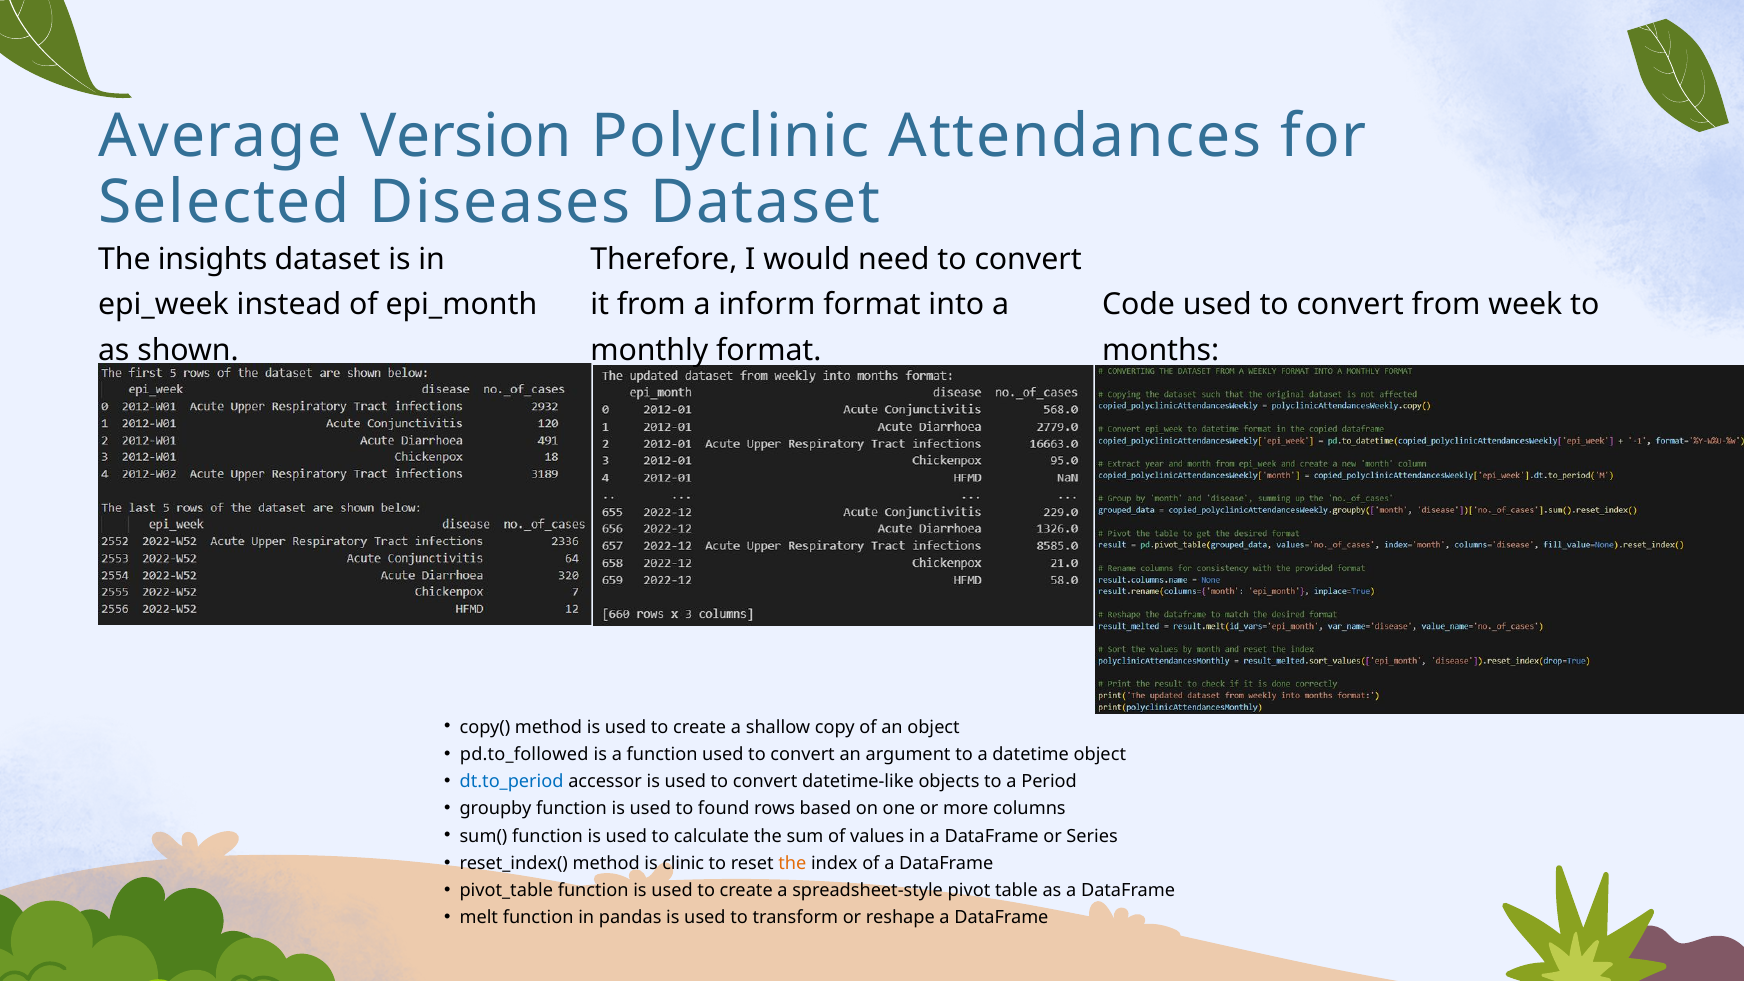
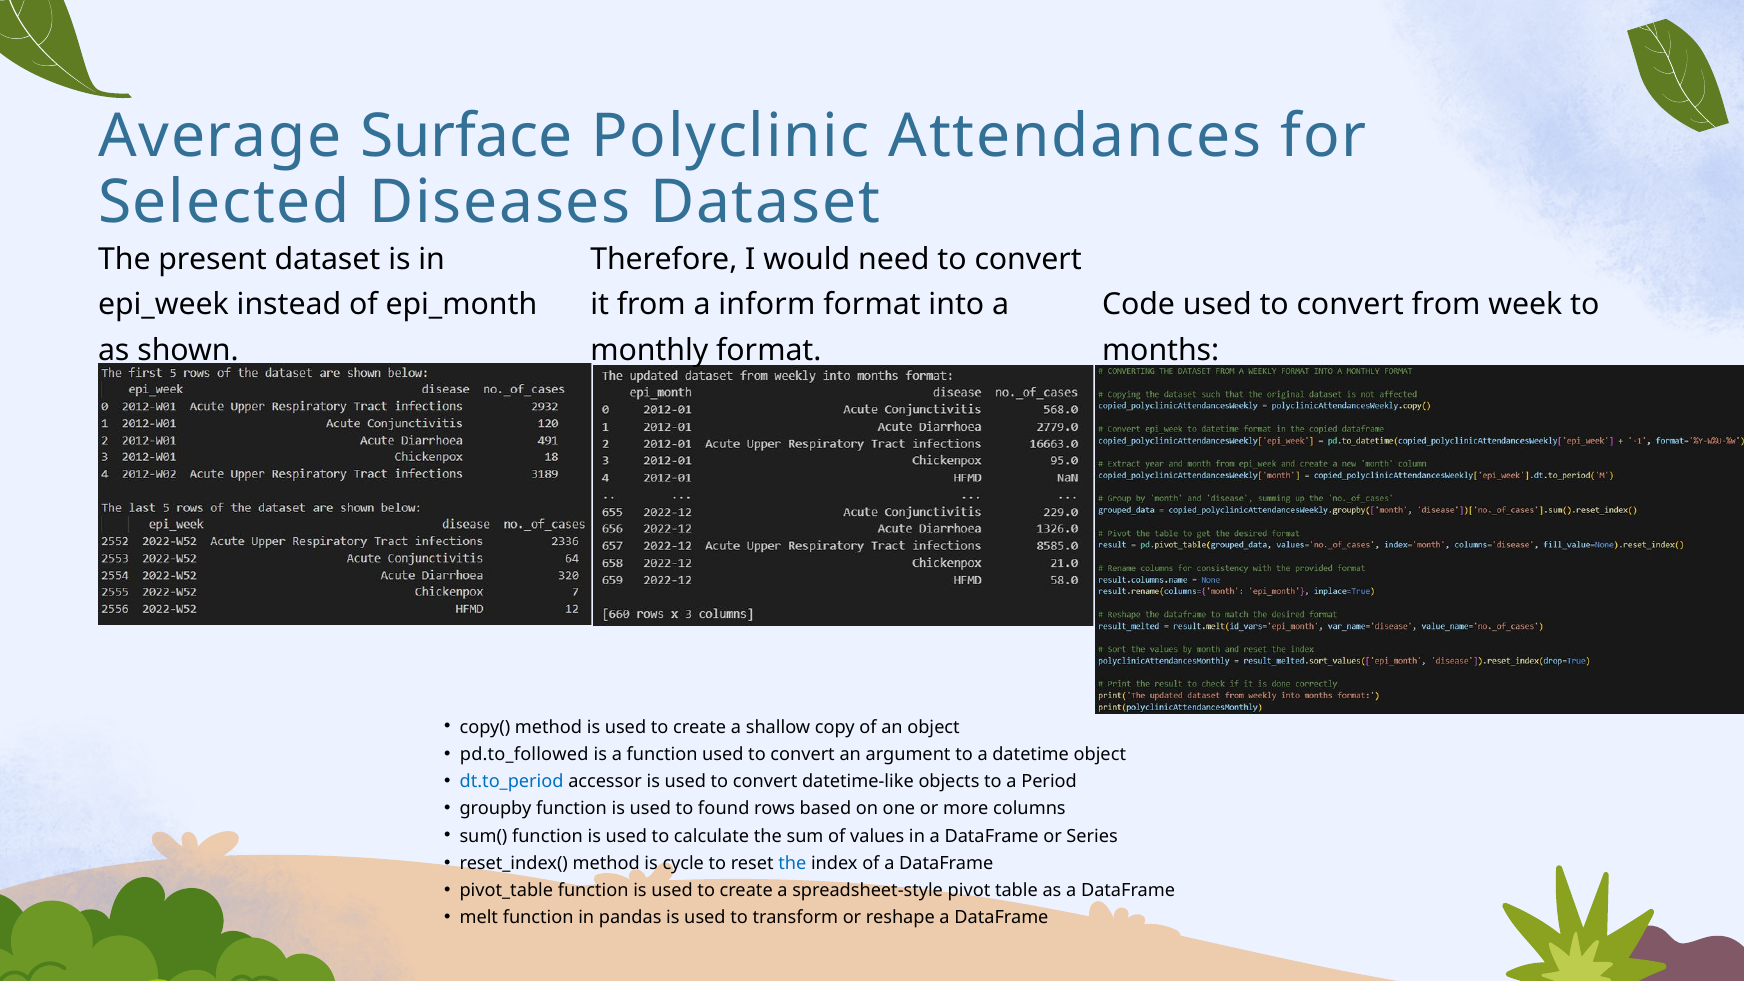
Version: Version -> Surface (467, 136)
insights: insights -> present (213, 259)
clinic: clinic -> cycle (683, 863)
the colour: orange -> blue (792, 863)
